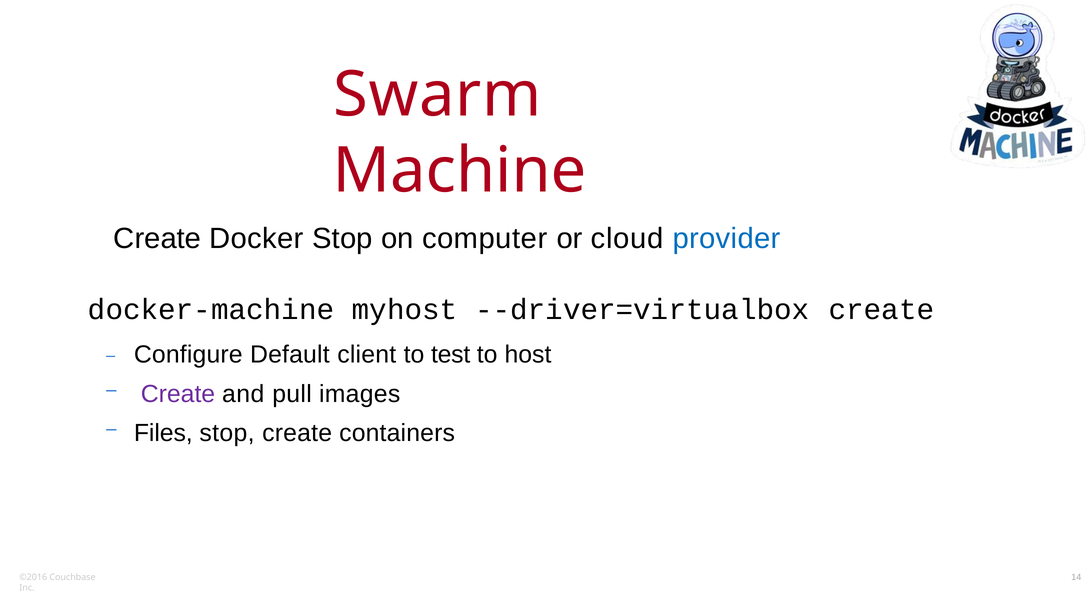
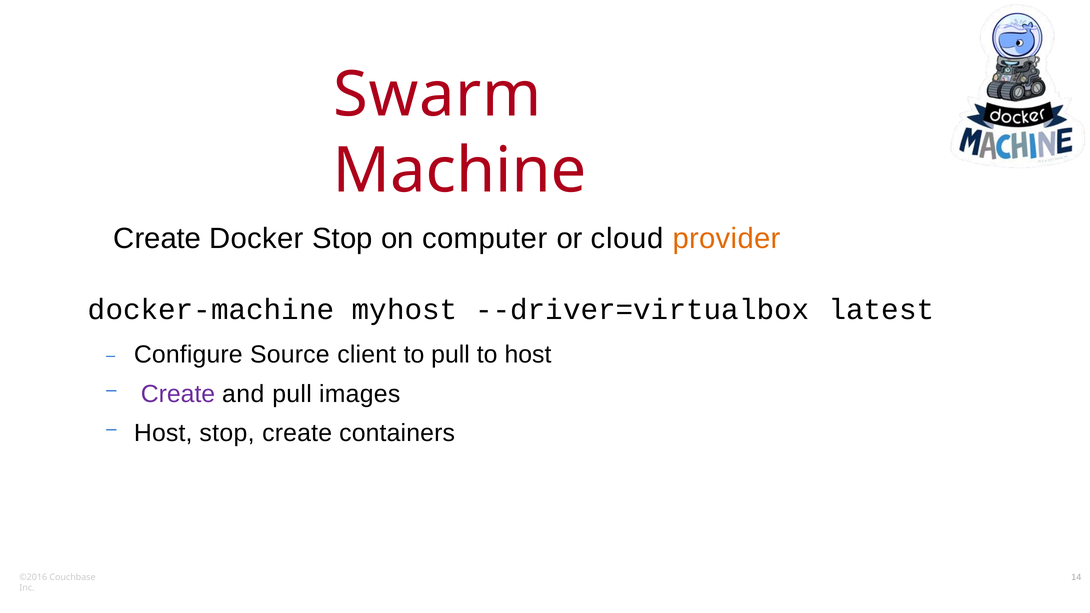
provider colour: blue -> orange (727, 239)
--driver=virtualbox create: create -> latest (881, 310)
Default: Default -> Source (290, 355)
to test: test -> pull (451, 355)
Files: Files -> Host (163, 433)
